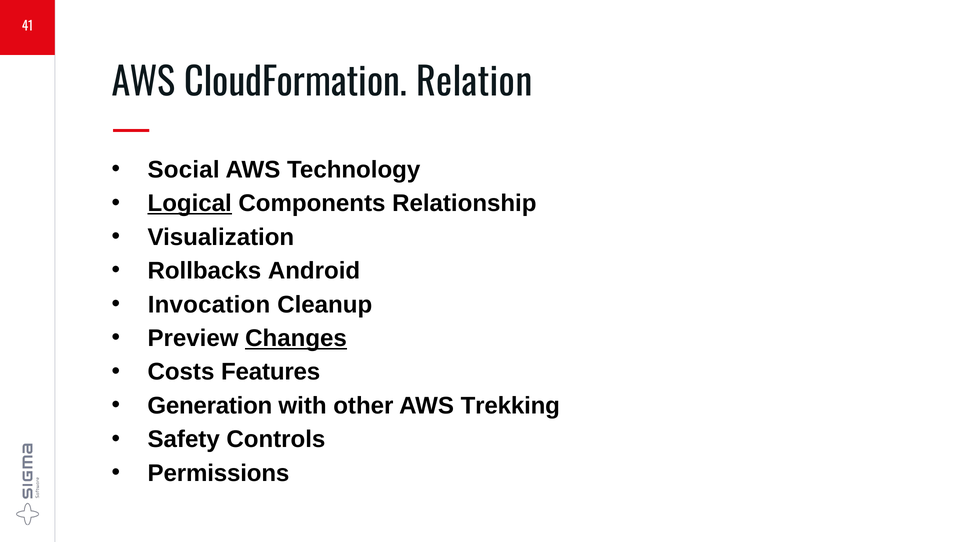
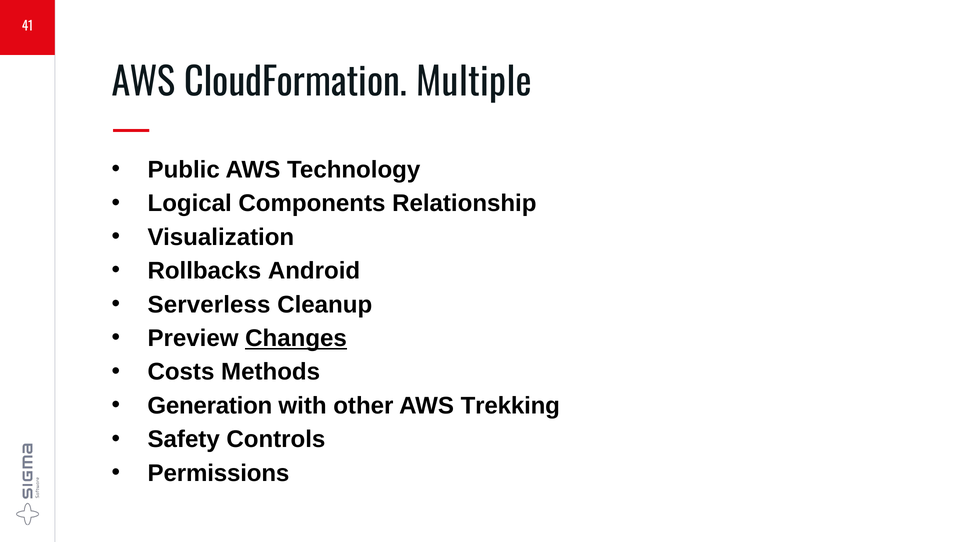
Relation: Relation -> Multiple (474, 83)
Social: Social -> Public (184, 170)
Logical underline: present -> none (190, 203)
Invocation: Invocation -> Serverless (209, 304)
Features: Features -> Methods (271, 372)
